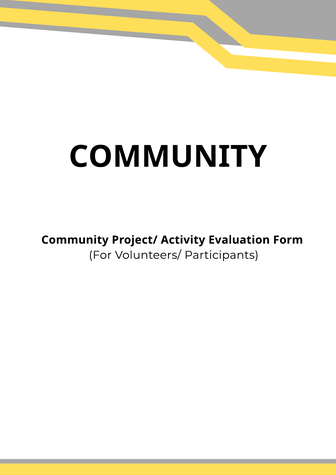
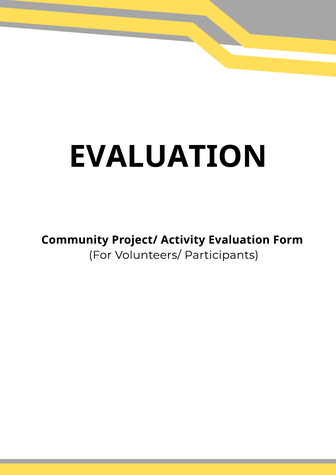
COMMUNITY: COMMUNITY -> EVALUATION (168, 157)
